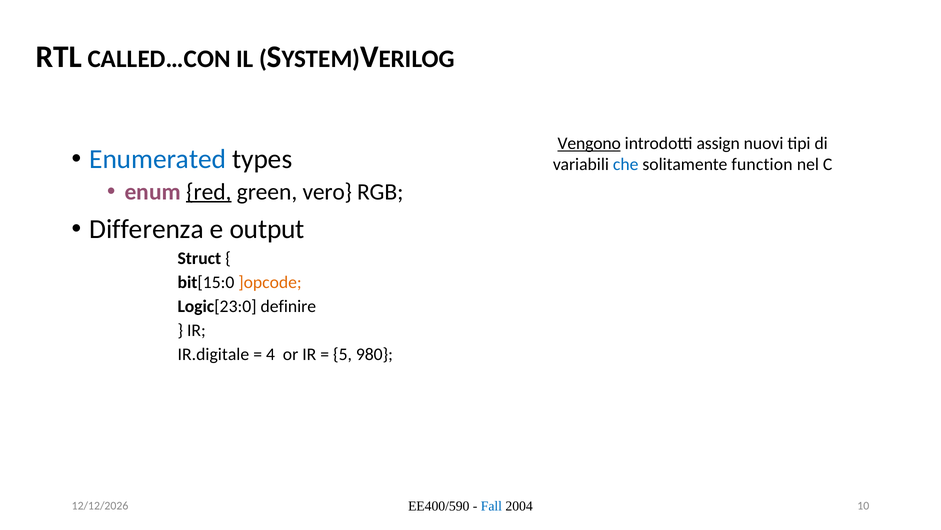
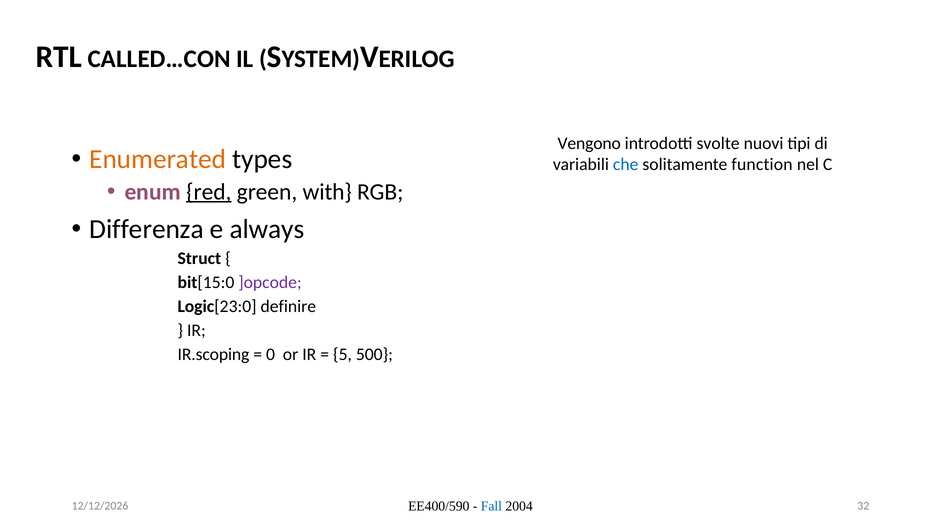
Vengono underline: present -> none (589, 143)
assign: assign -> svolte (718, 143)
Enumerated colour: blue -> orange (158, 159)
vero: vero -> with (327, 192)
output: output -> always (267, 229)
]opcode colour: orange -> purple (270, 282)
IR.digitale: IR.digitale -> IR.scoping (213, 354)
4: 4 -> 0 (271, 354)
980: 980 -> 500 (374, 354)
10: 10 -> 32 (863, 505)
